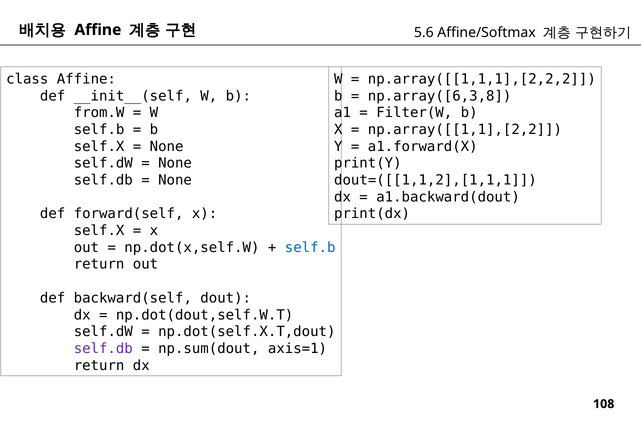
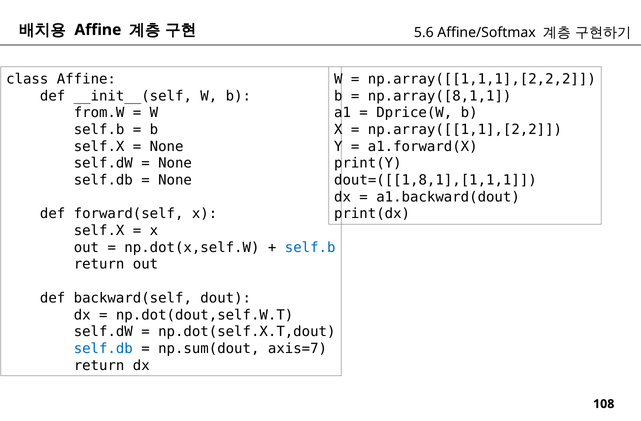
np.array([6,3,8: np.array([6,3,8 -> np.array([8,1,1 (440, 96)
Filter(W: Filter(W -> Dprice(W (414, 113)
dout=([[1,1,2],[1,1,1: dout=([[1,1,2],[1,1,1 -> dout=([[1,8,1],[1,1,1 (435, 180)
self.db colour: purple -> blue (103, 349)
axis=1: axis=1 -> axis=7 (297, 349)
